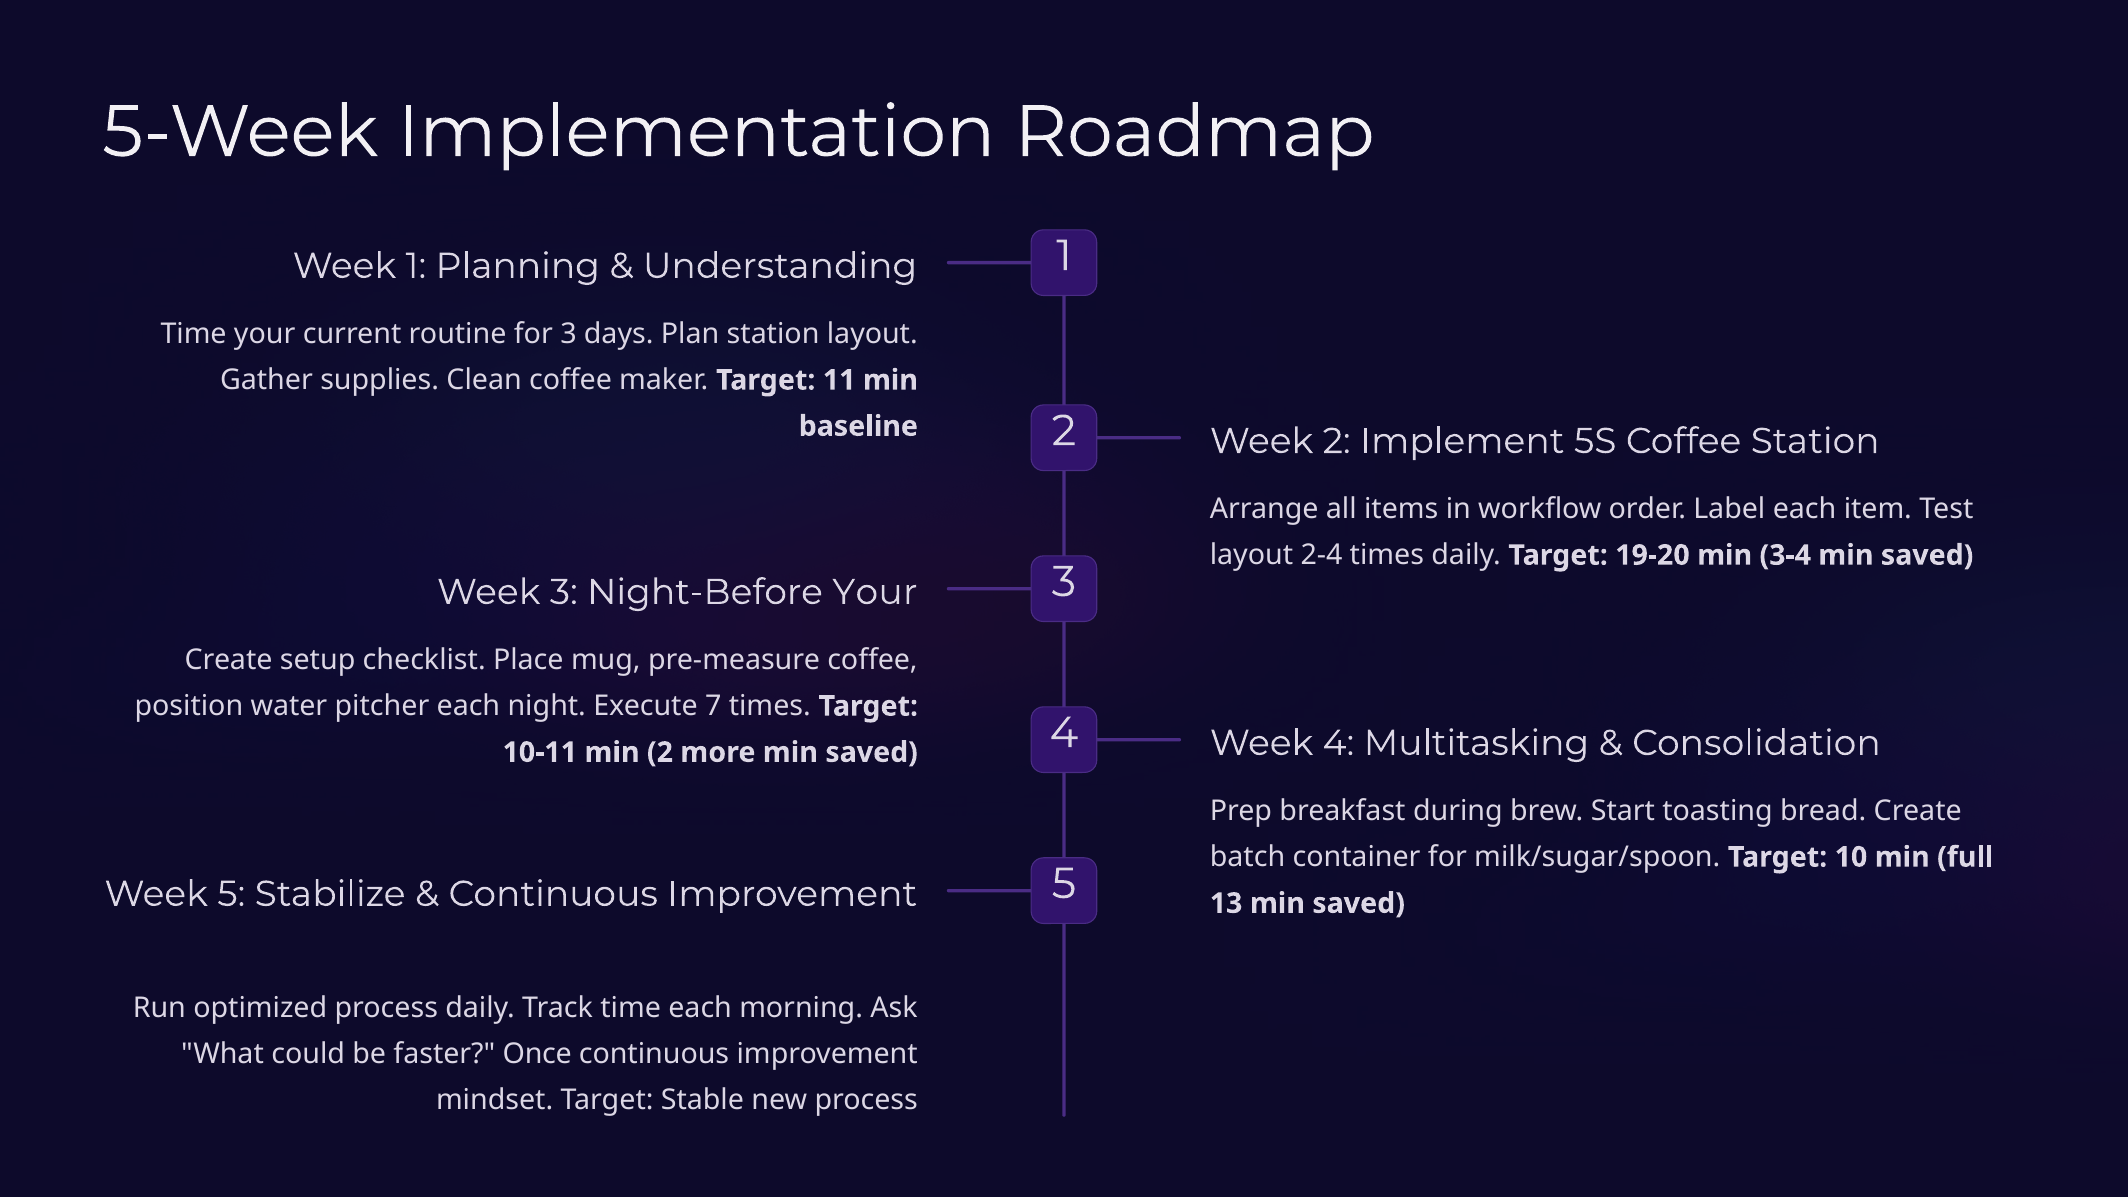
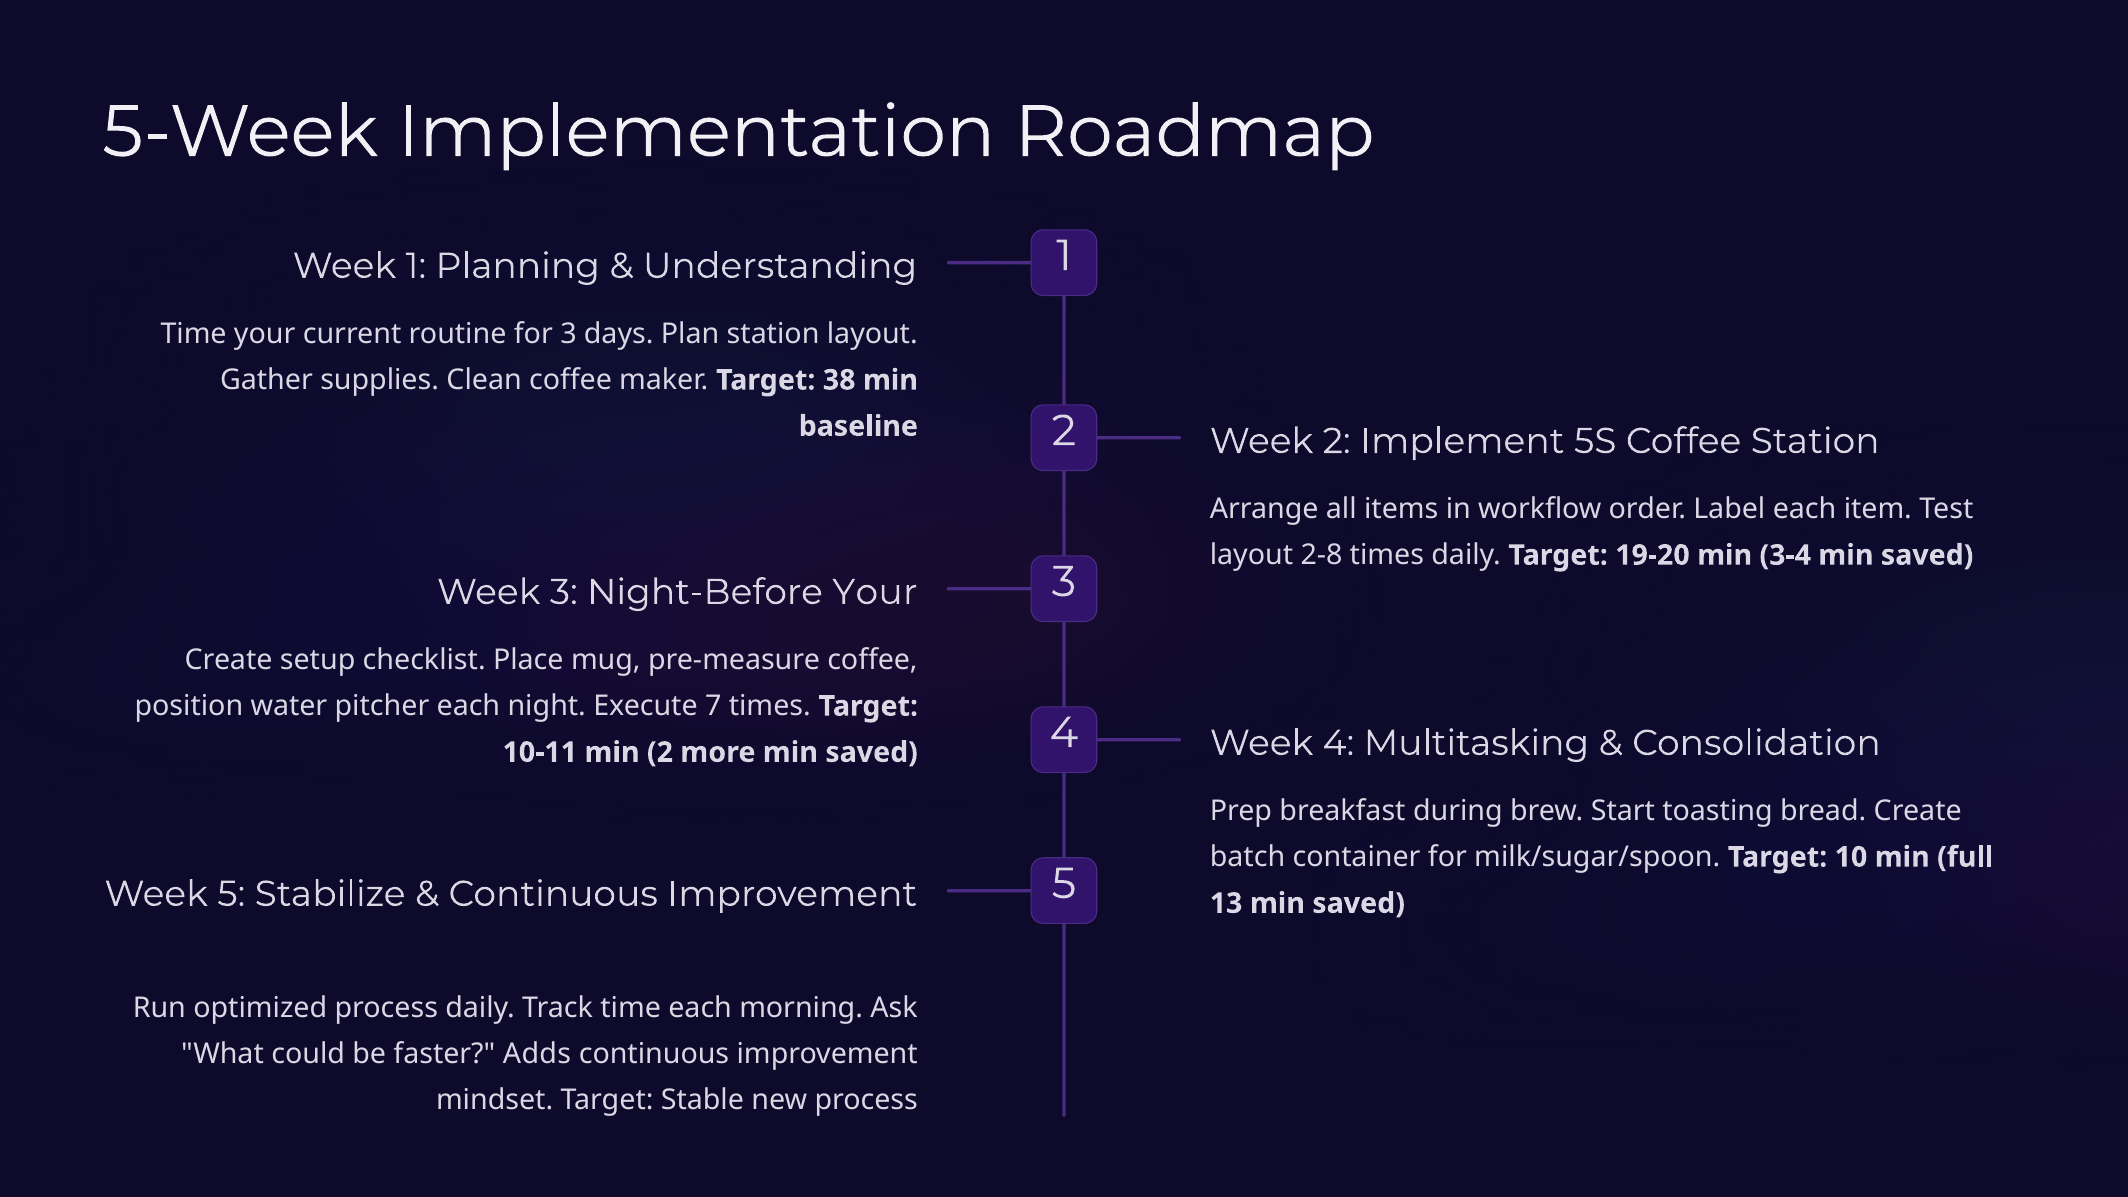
11: 11 -> 38 (839, 380)
2-4: 2-4 -> 2-8 (1321, 555)
Once: Once -> Adds (537, 1054)
